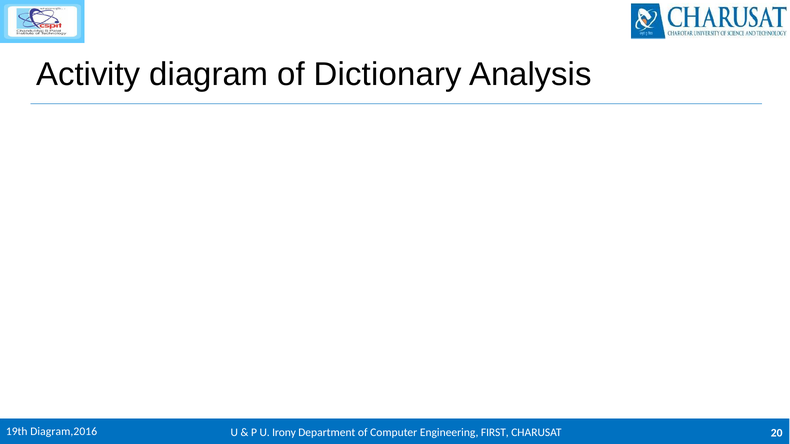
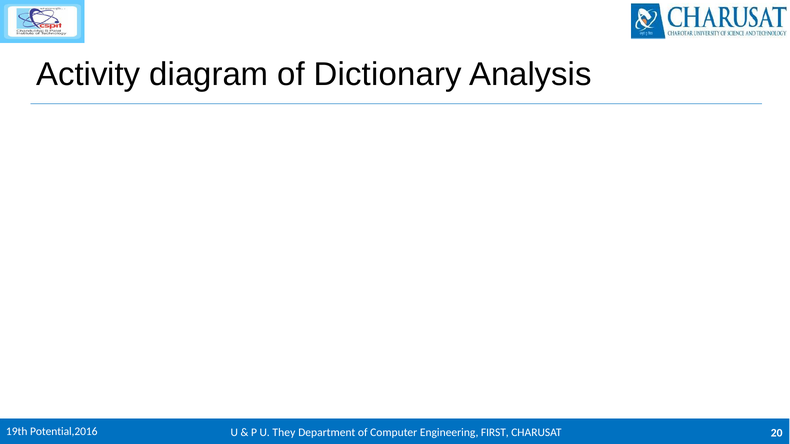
Diagram,2016: Diagram,2016 -> Potential,2016 (64, 432)
Irony: Irony -> They (284, 433)
